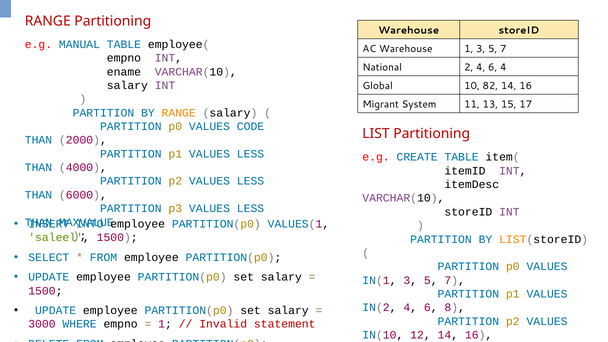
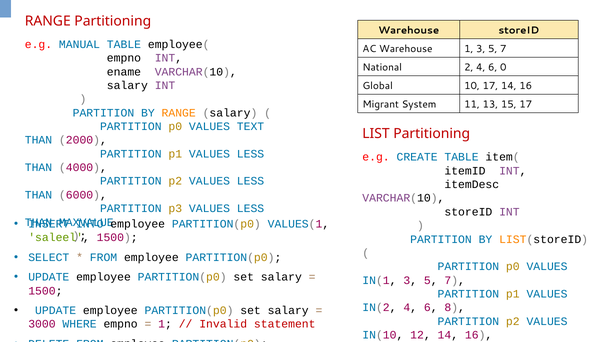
6 4: 4 -> 0 (503, 67)
10 82: 82 -> 17 (490, 86)
CODE: CODE -> TEXT (251, 126)
